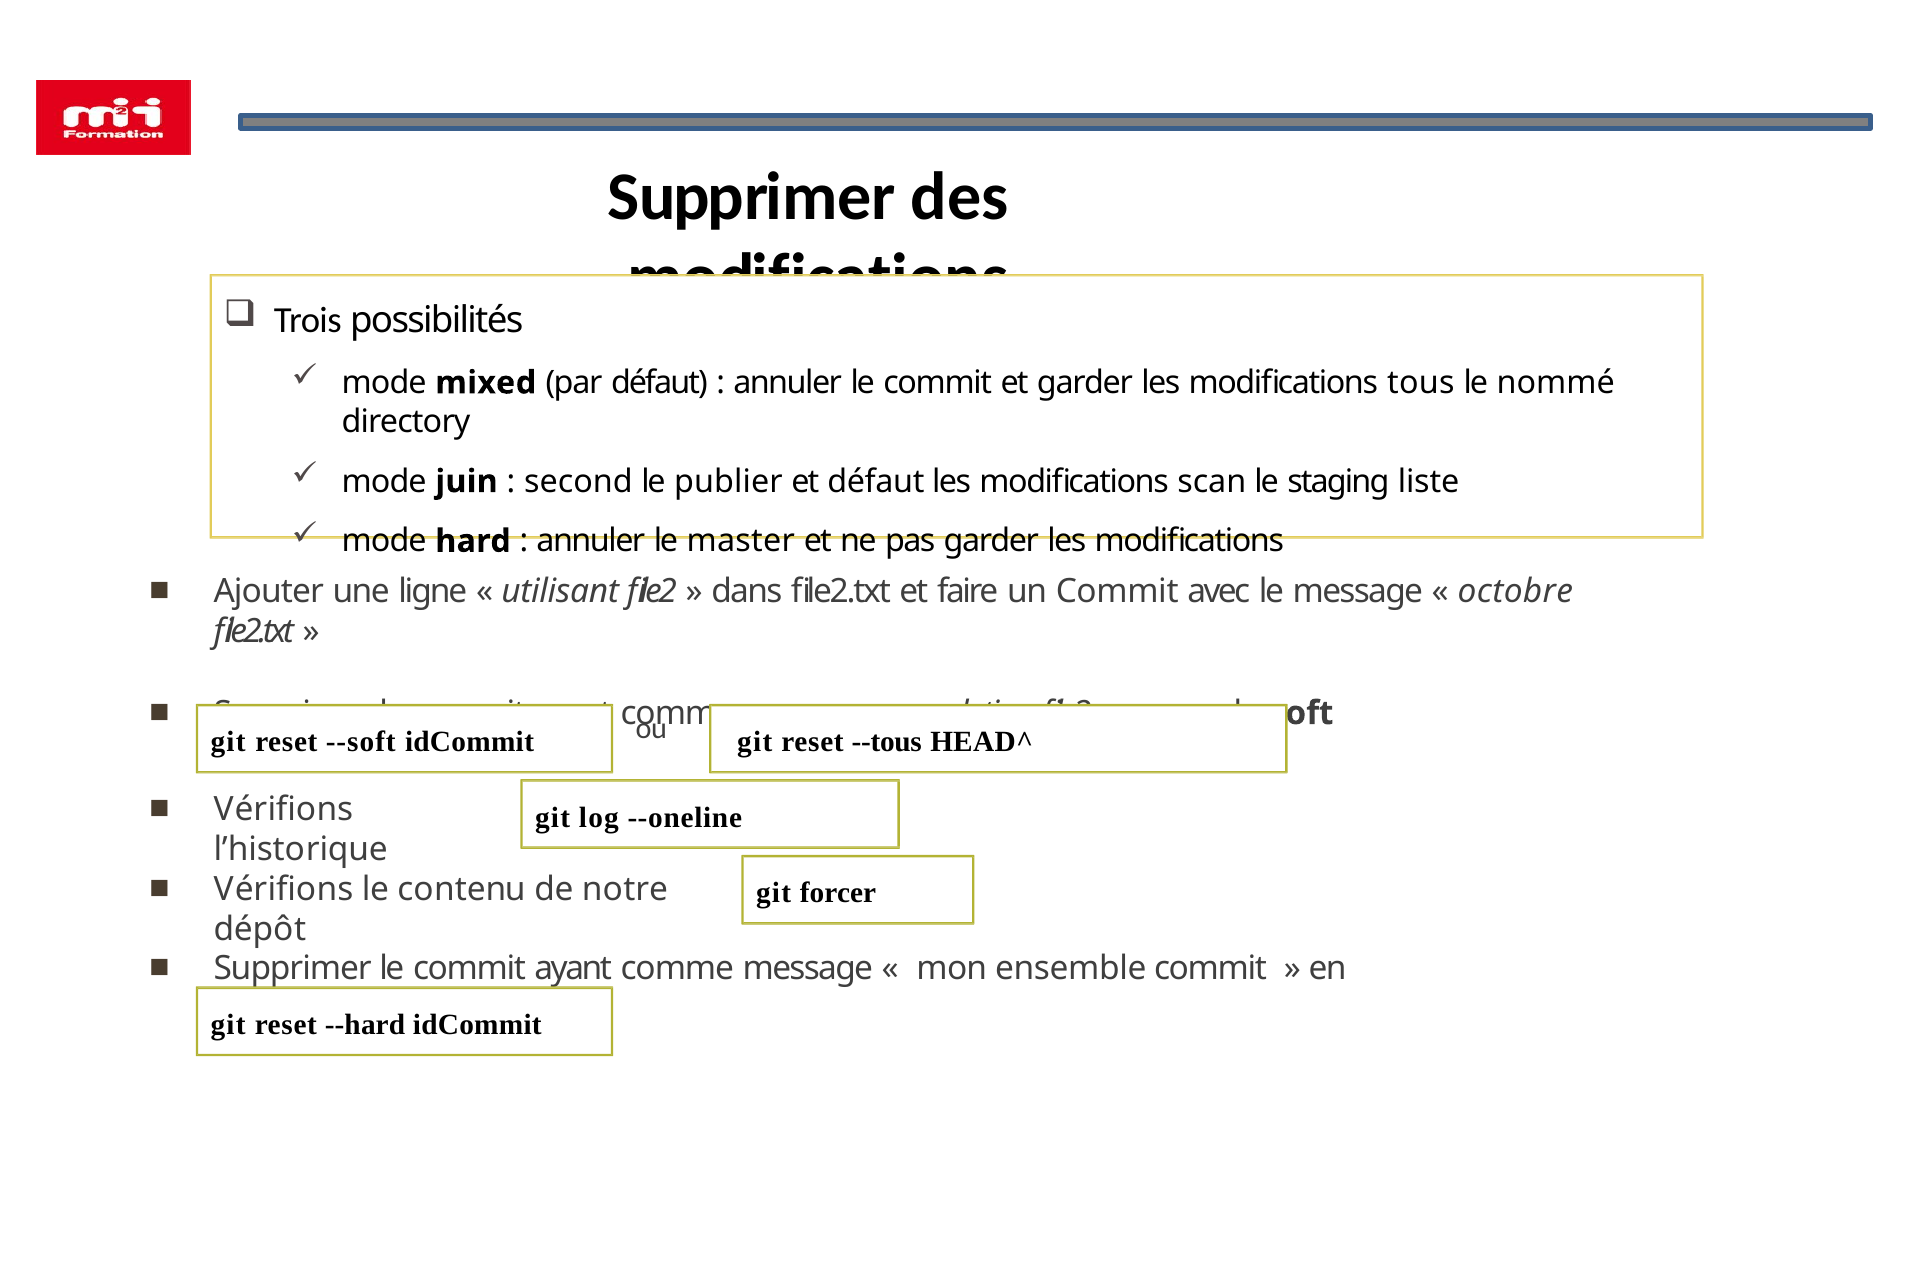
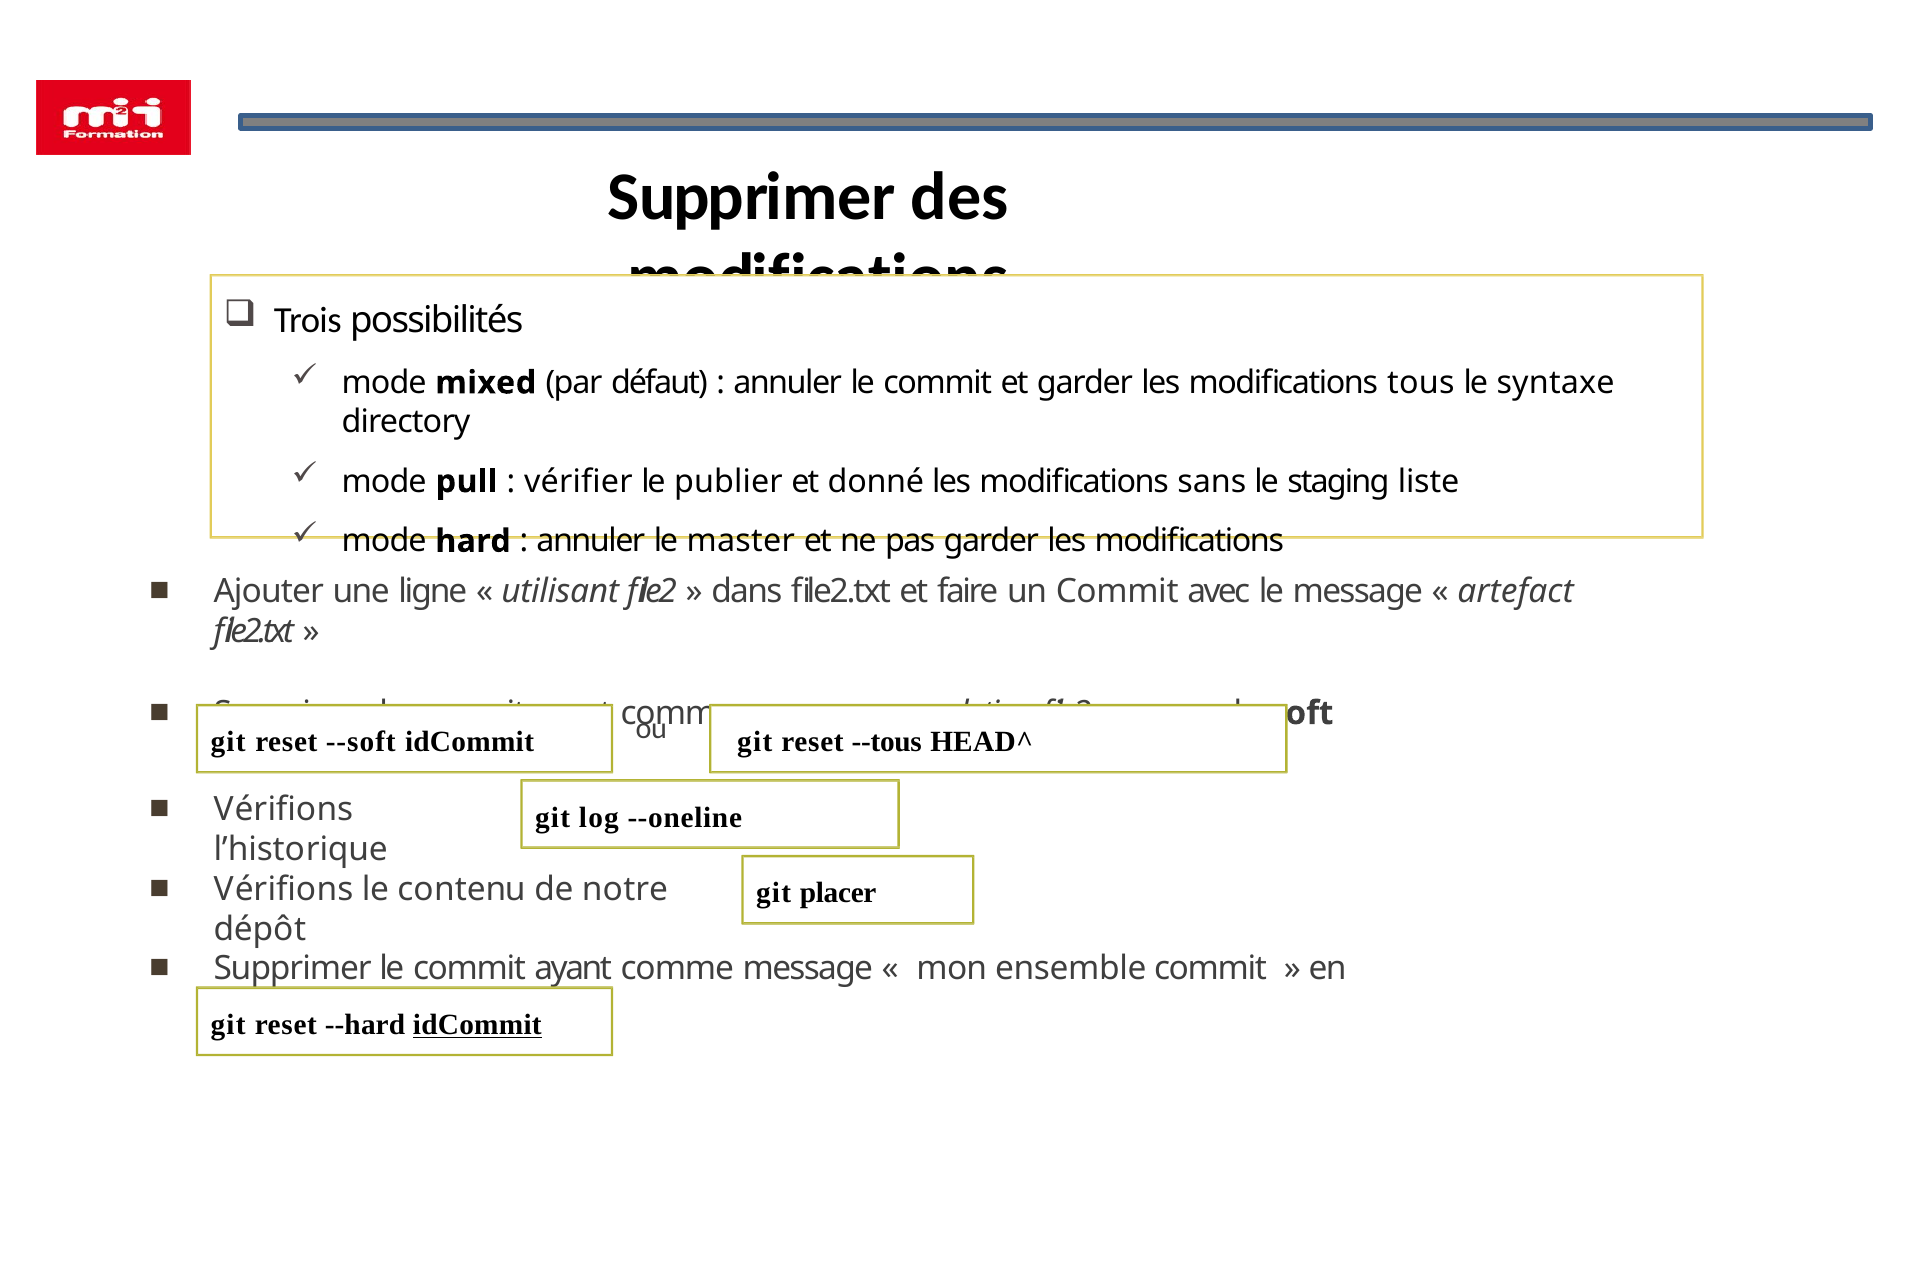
nommé: nommé -> syntaxe (1556, 383)
juin: juin -> pull (467, 481)
second: second -> vérifier (578, 481)
et défaut: défaut -> donné (876, 481)
scan: scan -> sans (1212, 481)
octobre: octobre -> artefact (1516, 591)
forcer: forcer -> placer (838, 893)
idCommit underline: none -> present (477, 1025)
